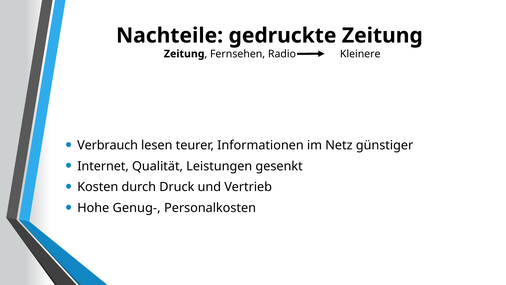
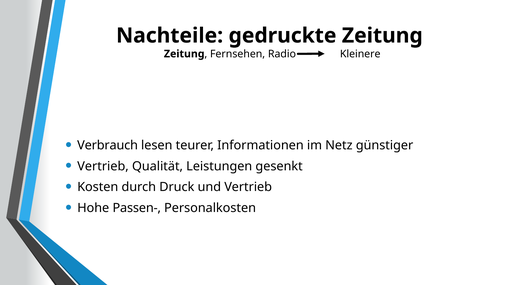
Internet: Internet -> Vertrieb (103, 166)
Genug-: Genug- -> Passen- (137, 208)
